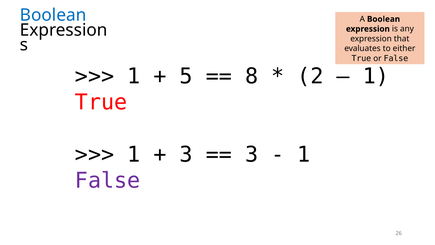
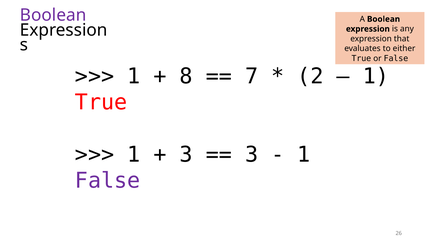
Boolean colour: blue -> purple (53, 15)
5: 5 -> 8 (186, 76)
8: 8 -> 7 (252, 76)
